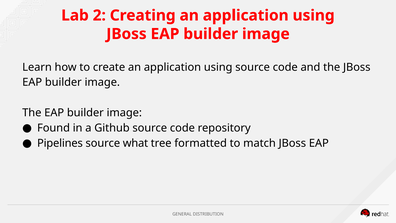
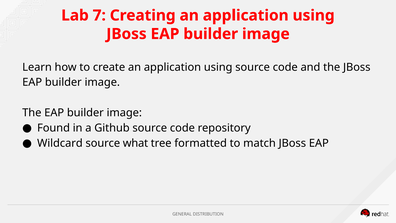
2: 2 -> 7 (99, 15)
Pipelines: Pipelines -> Wildcard (60, 143)
